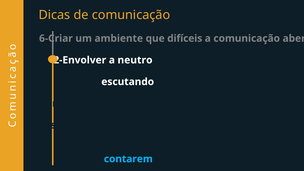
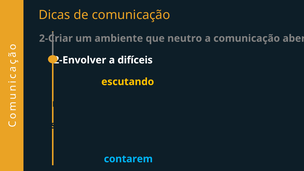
6-Criar: 6-Criar -> 2-Criar (56, 38)
que difíceis: difíceis -> neutro (185, 38)
a neutro: neutro -> difíceis (135, 60)
escutando colour: white -> yellow (128, 82)
